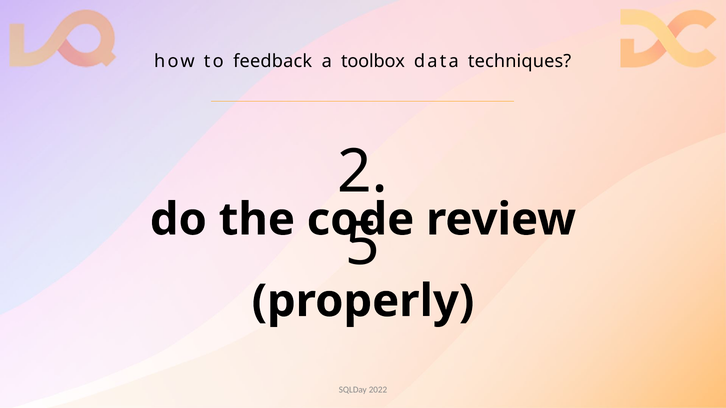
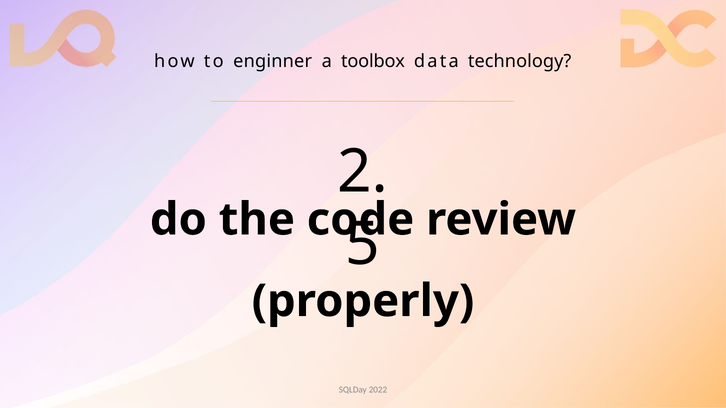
feedback: feedback -> enginner (273, 61)
techniques: techniques -> technology (520, 61)
